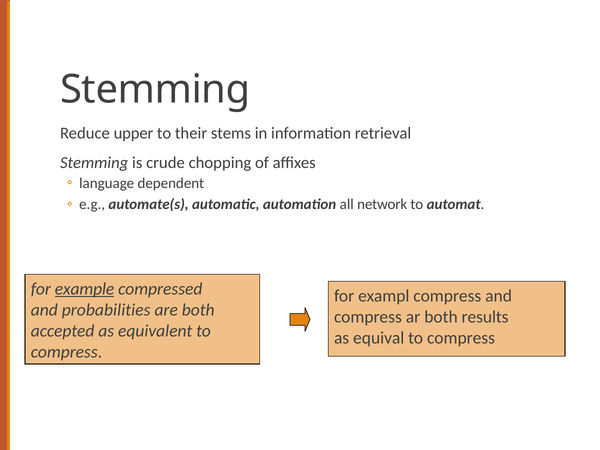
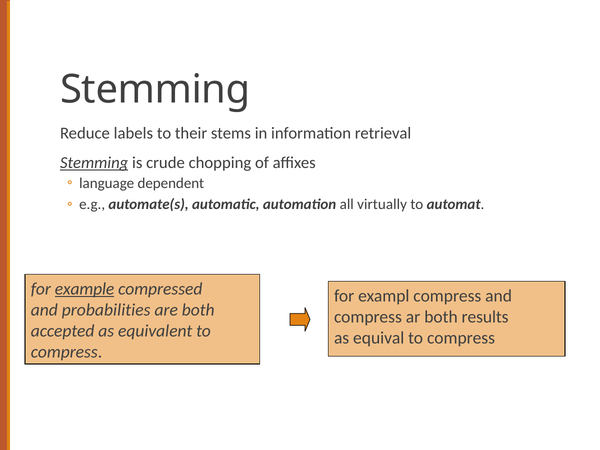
upper: upper -> labels (133, 133)
Stemming underline: none -> present (94, 163)
network: network -> virtually (382, 204)
